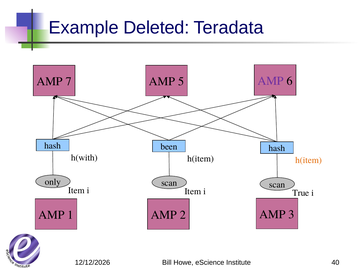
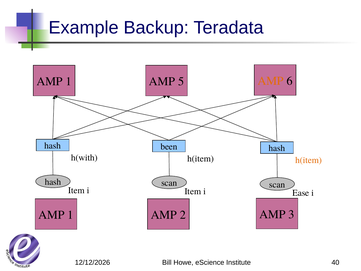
Deleted: Deleted -> Backup (156, 28)
7: 7 -> 1 (69, 81)
AMP colour: purple -> orange (271, 81)
only: only -> hash (53, 182)
True: True -> Ease (301, 193)
